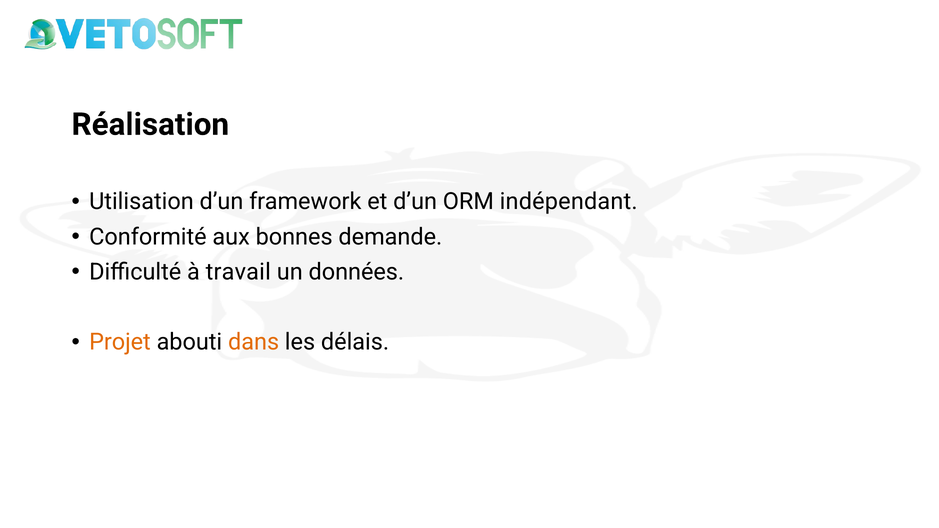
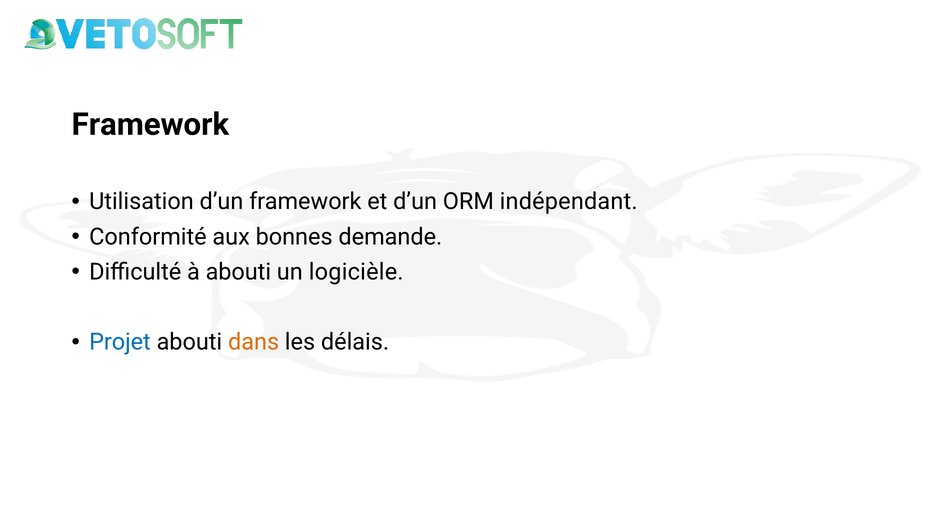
Réalisation: Réalisation -> Framework (150, 125)
à travail: travail -> abouti (238, 272)
données: données -> logicièle (356, 272)
Projet colour: orange -> blue (120, 342)
